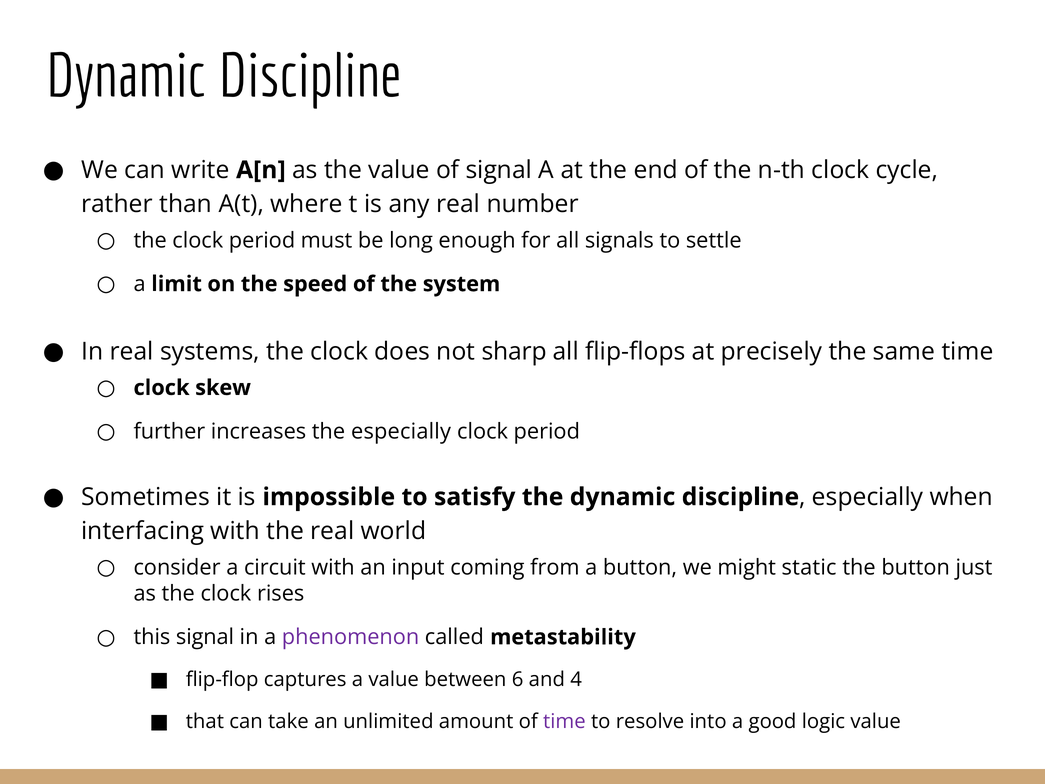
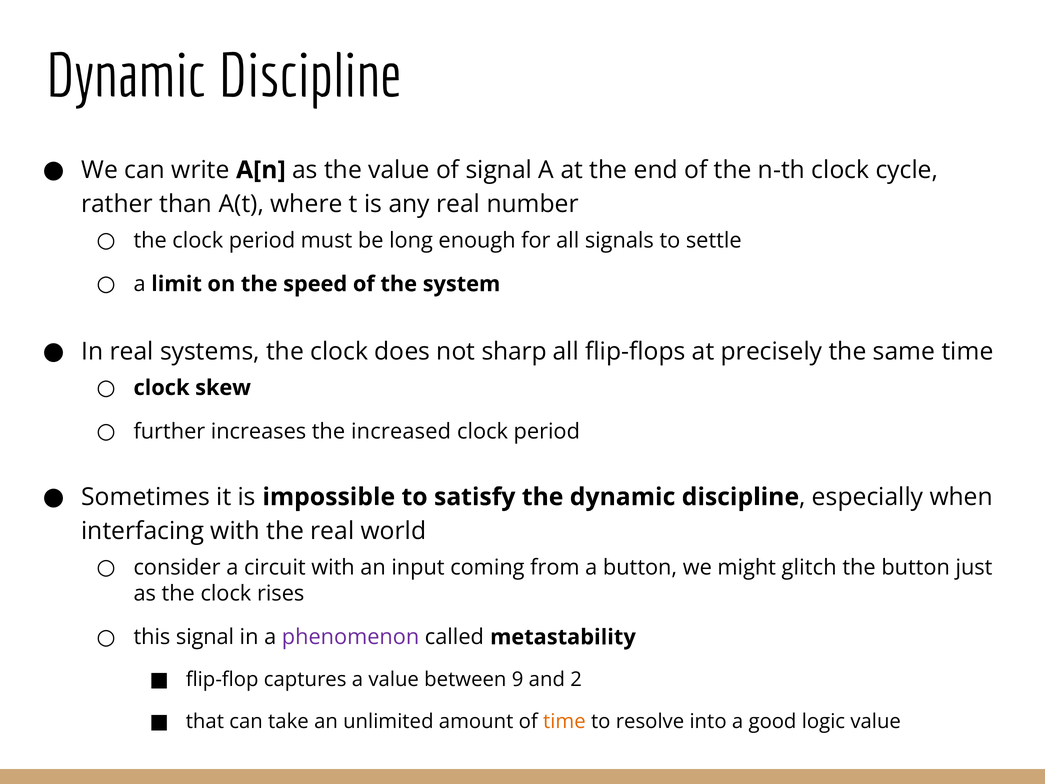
the especially: especially -> increased (401, 431)
static: static -> glitch (809, 567)
6: 6 -> 9 (518, 680)
4: 4 -> 2 (576, 680)
time colour: purple -> orange (564, 721)
